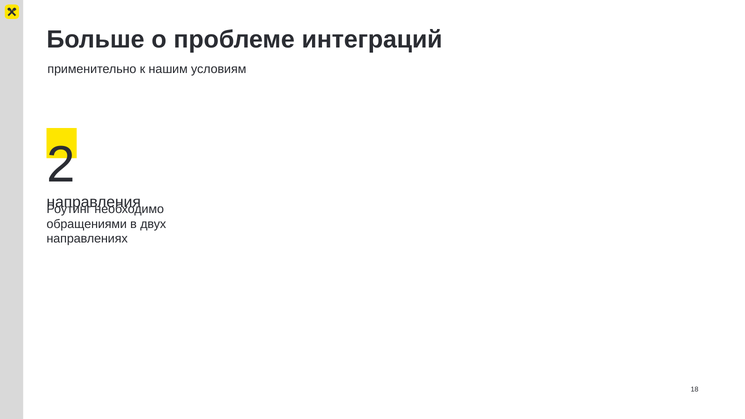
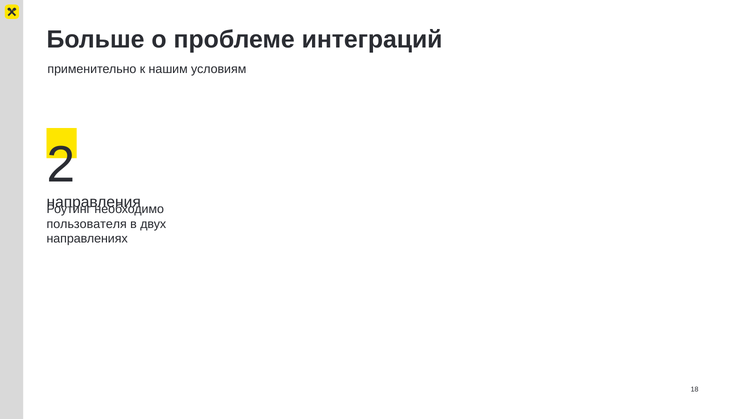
обращениями: обращениями -> пользователя (87, 224)
